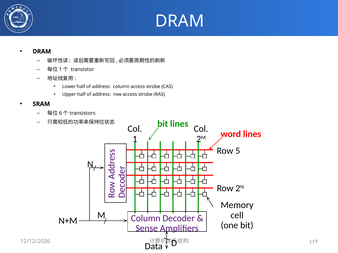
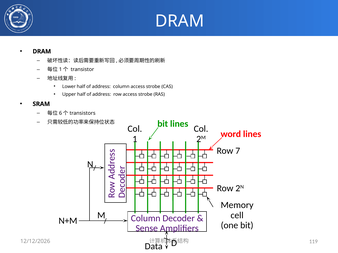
5: 5 -> 7 (238, 151)
